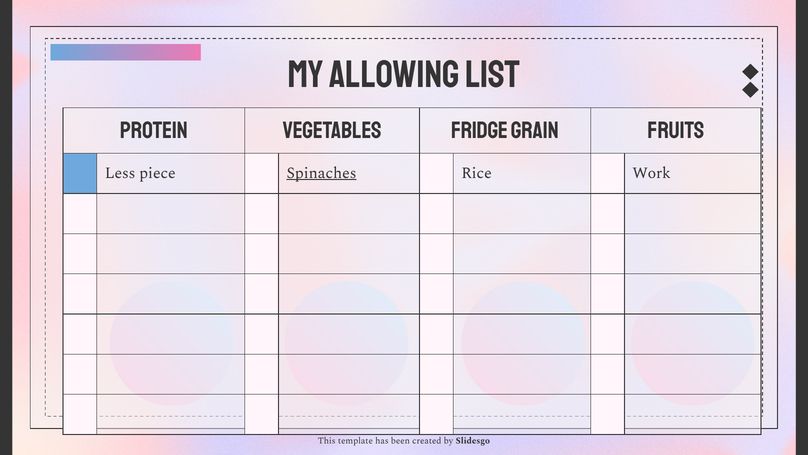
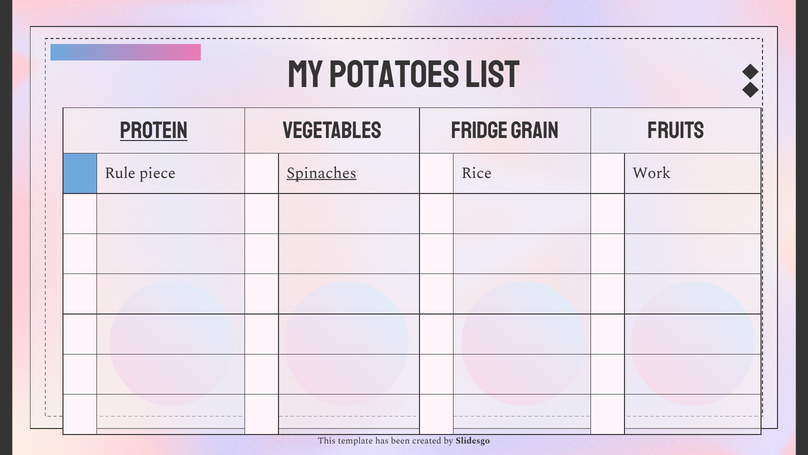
allowing: allowing -> potatoes (394, 75)
protein underline: none -> present (154, 130)
Less: Less -> Rule (120, 173)
